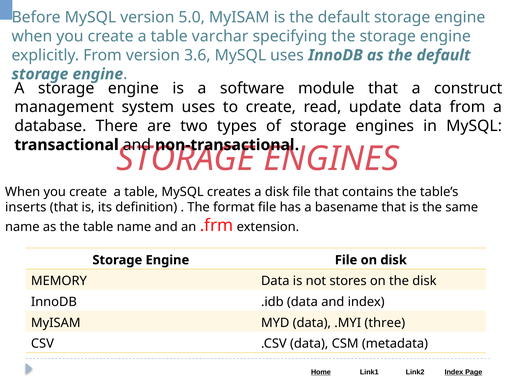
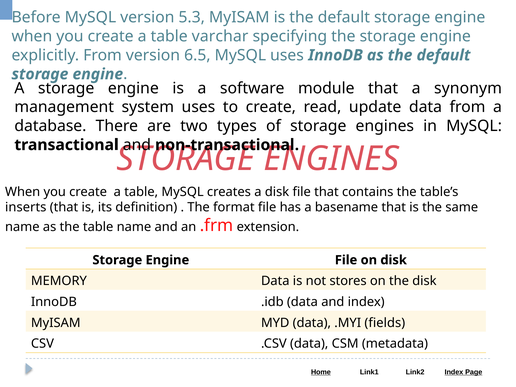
5.0: 5.0 -> 5.3 (192, 17)
3.6: 3.6 -> 6.5 (197, 55)
construct: construct -> synonym (468, 88)
three: three -> fields (385, 323)
